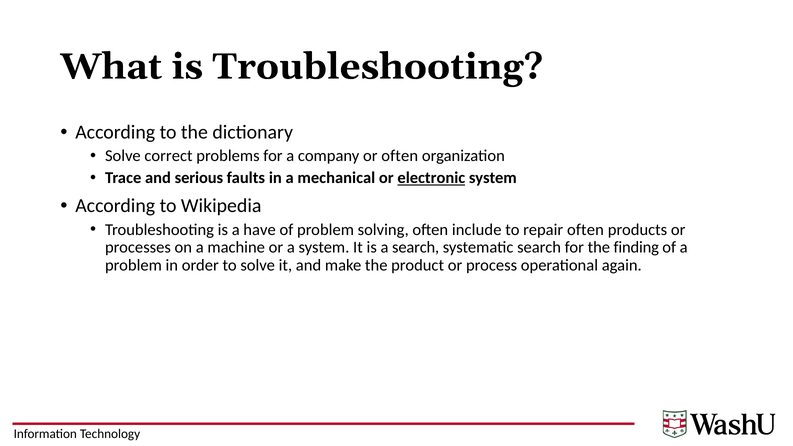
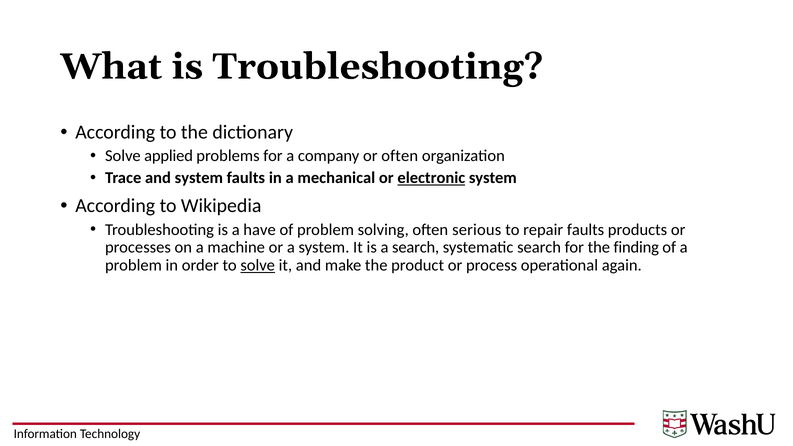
correct: correct -> applied (169, 156)
and serious: serious -> system (199, 178)
include: include -> serious (477, 230)
repair often: often -> faults (586, 230)
solve underline: none -> present (258, 265)
